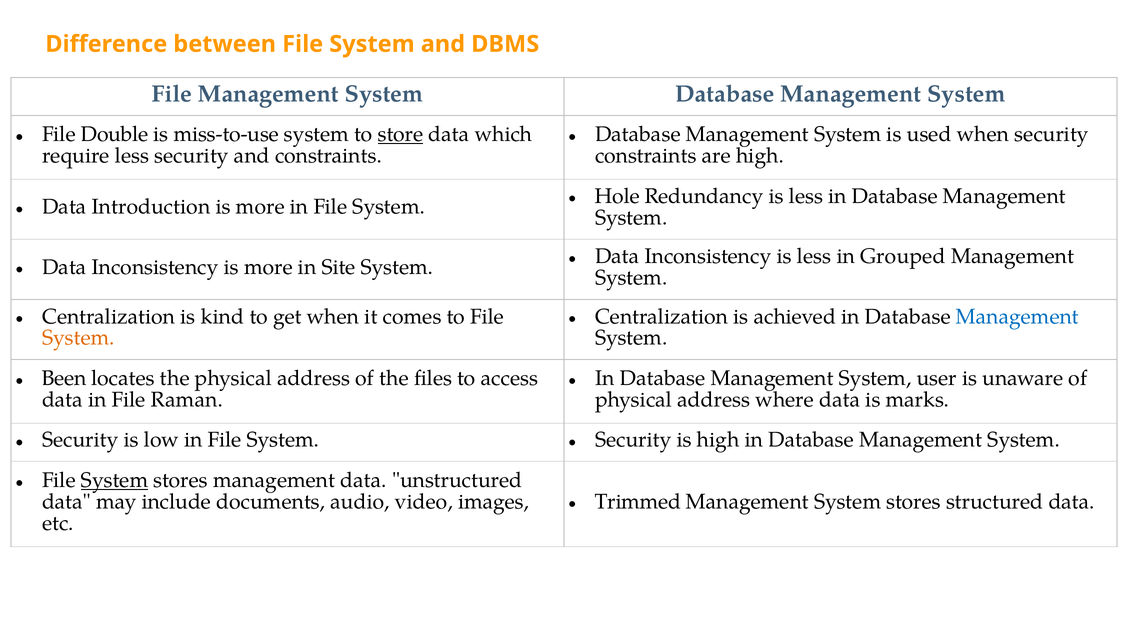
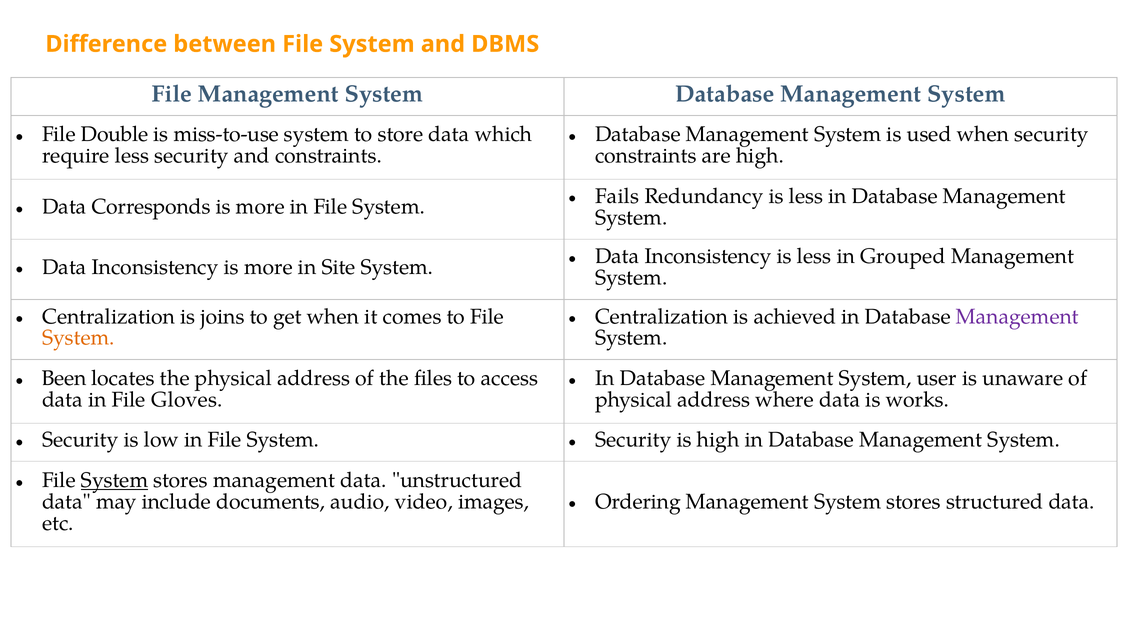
store underline: present -> none (401, 134)
Hole: Hole -> Fails (617, 196)
Introduction: Introduction -> Corresponds (151, 207)
kind: kind -> joins (223, 316)
Management colour: blue -> purple (1017, 316)
Raman: Raman -> Gloves (187, 399)
marks: marks -> works (917, 399)
Trimmed: Trimmed -> Ordering (638, 501)
